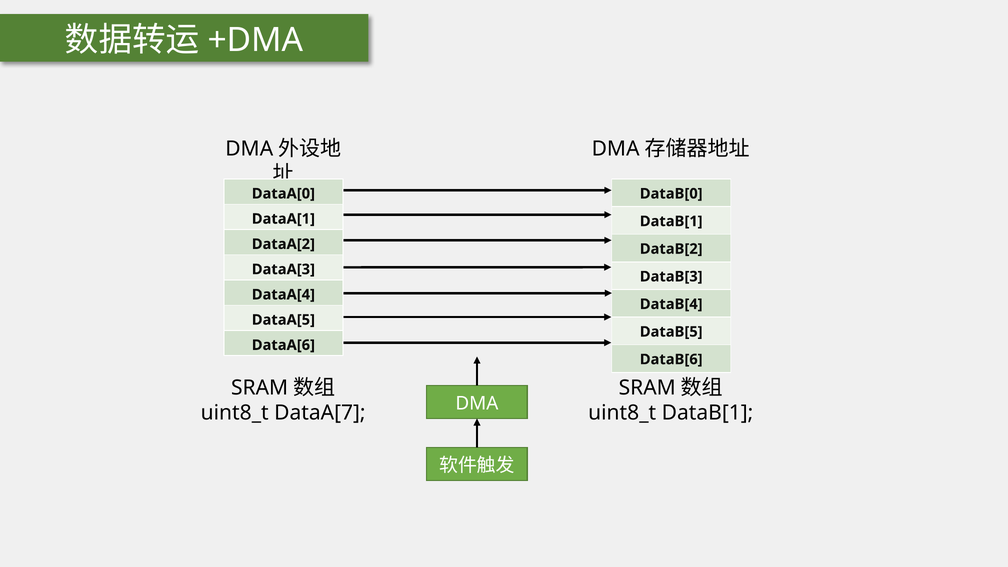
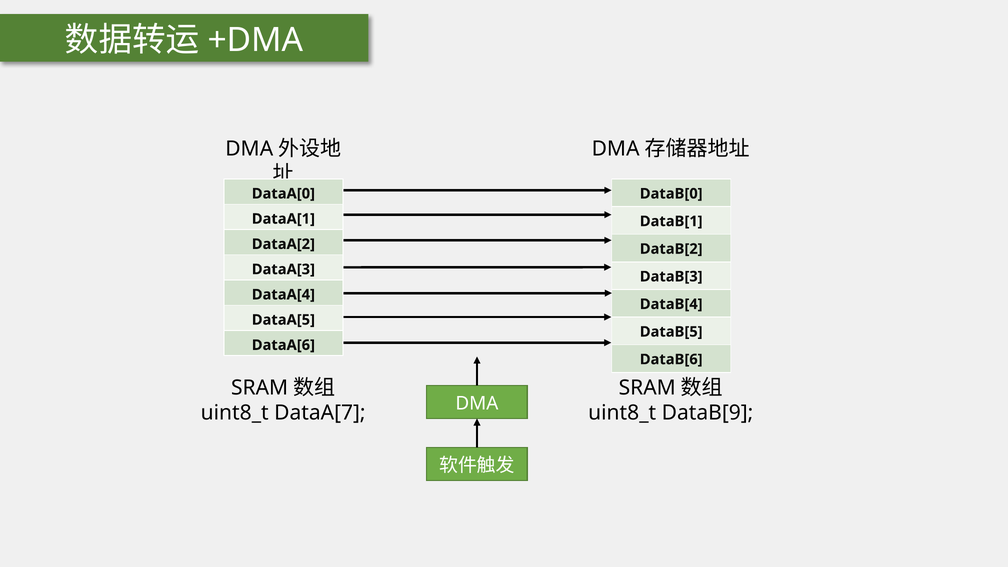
uint8_t DataB[1: DataB[1 -> DataB[9 (708, 413)
